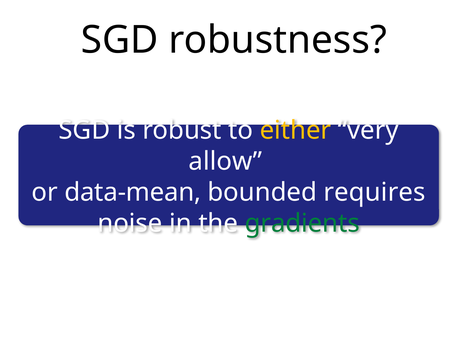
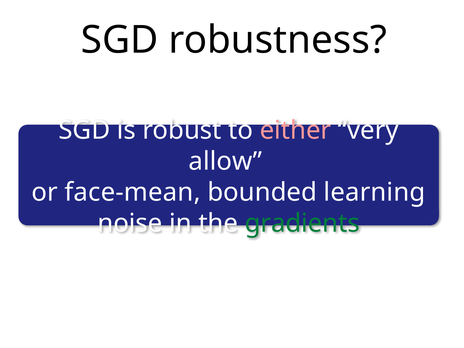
either colour: yellow -> pink (296, 130)
data-mean: data-mean -> face-mean (133, 192)
requires: requires -> learning (374, 192)
